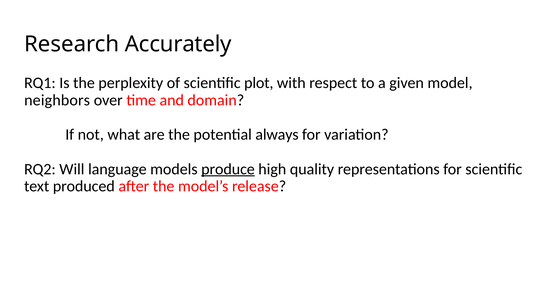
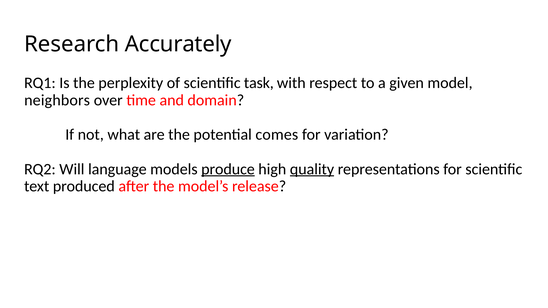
plot: plot -> task (259, 83)
always: always -> comes (277, 135)
quality underline: none -> present (312, 169)
